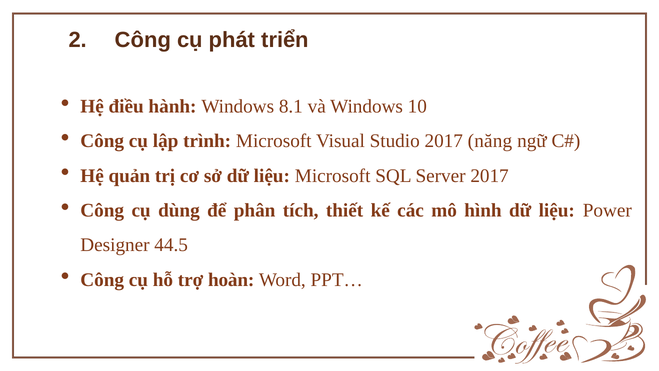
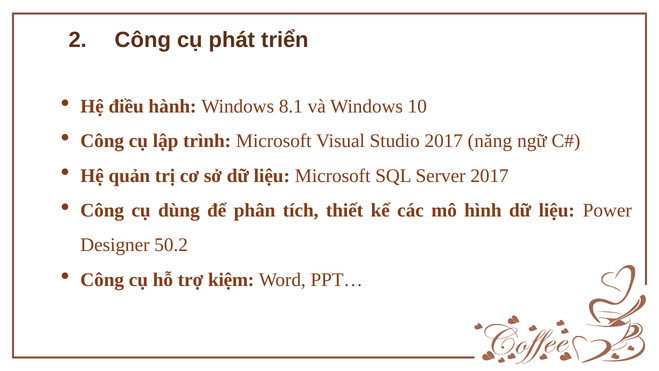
44.5: 44.5 -> 50.2 (171, 245)
hoàn: hoàn -> kiệm (231, 279)
